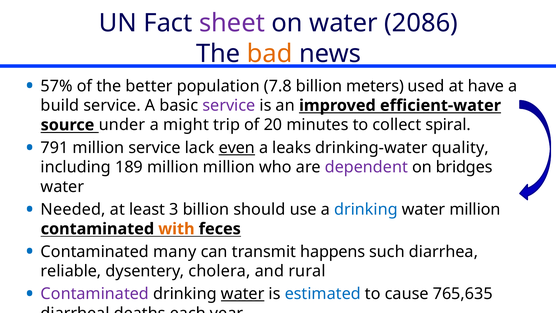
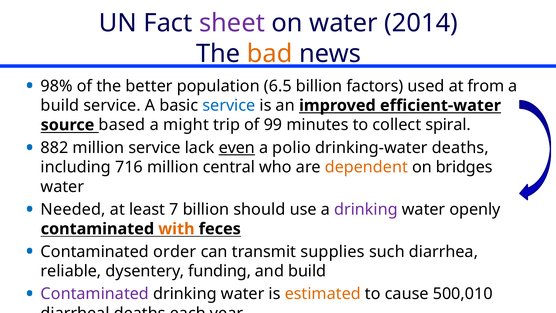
2086: 2086 -> 2014 (421, 23)
57%: 57% -> 98% (57, 86)
7.8: 7.8 -> 6.5 (278, 86)
meters: meters -> factors (375, 86)
have: have -> from (486, 86)
service colour: purple -> blue (229, 105)
under: under -> based (122, 125)
20: 20 -> 99 (273, 125)
791: 791 -> 882 (55, 148)
leaks: leaks -> polio (292, 148)
drinking-water quality: quality -> deaths (460, 148)
189: 189 -> 716 (129, 167)
million million: million -> central (229, 167)
dependent colour: purple -> orange (366, 167)
3: 3 -> 7 (174, 209)
drinking colour: blue -> purple (366, 209)
water million: million -> openly (475, 209)
many: many -> order (175, 251)
happens: happens -> supplies (333, 251)
cholera: cholera -> funding (220, 271)
and rural: rural -> build (307, 271)
water underline: present -> none (243, 294)
estimated colour: blue -> orange (323, 294)
765,635: 765,635 -> 500,010 (463, 294)
